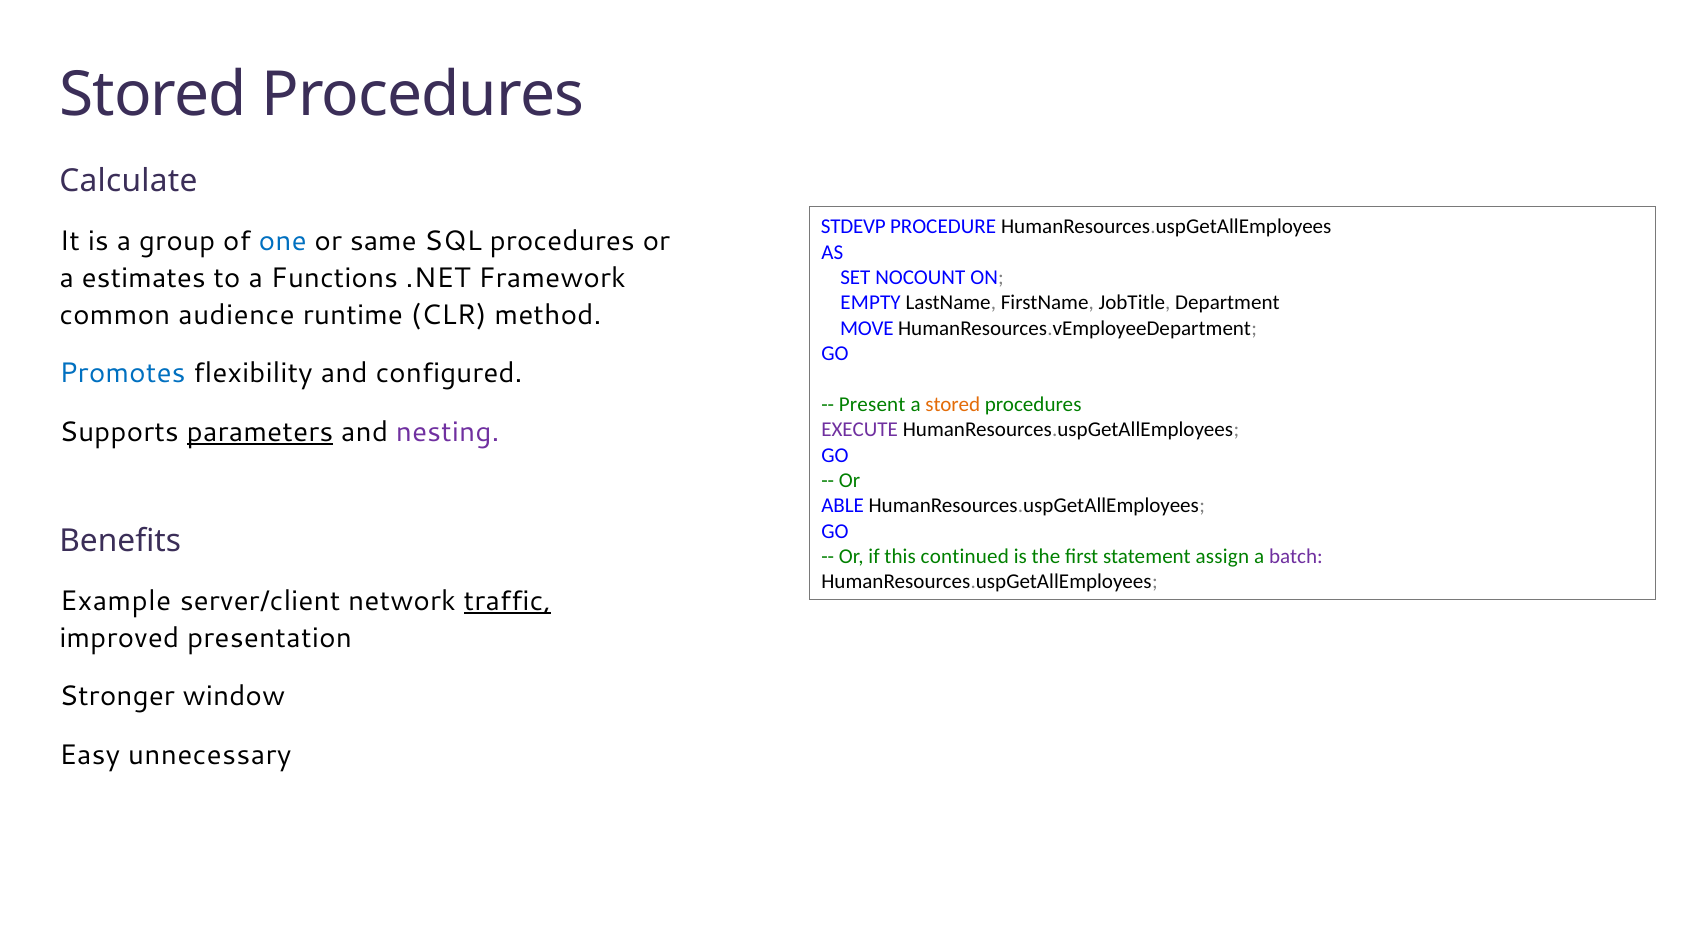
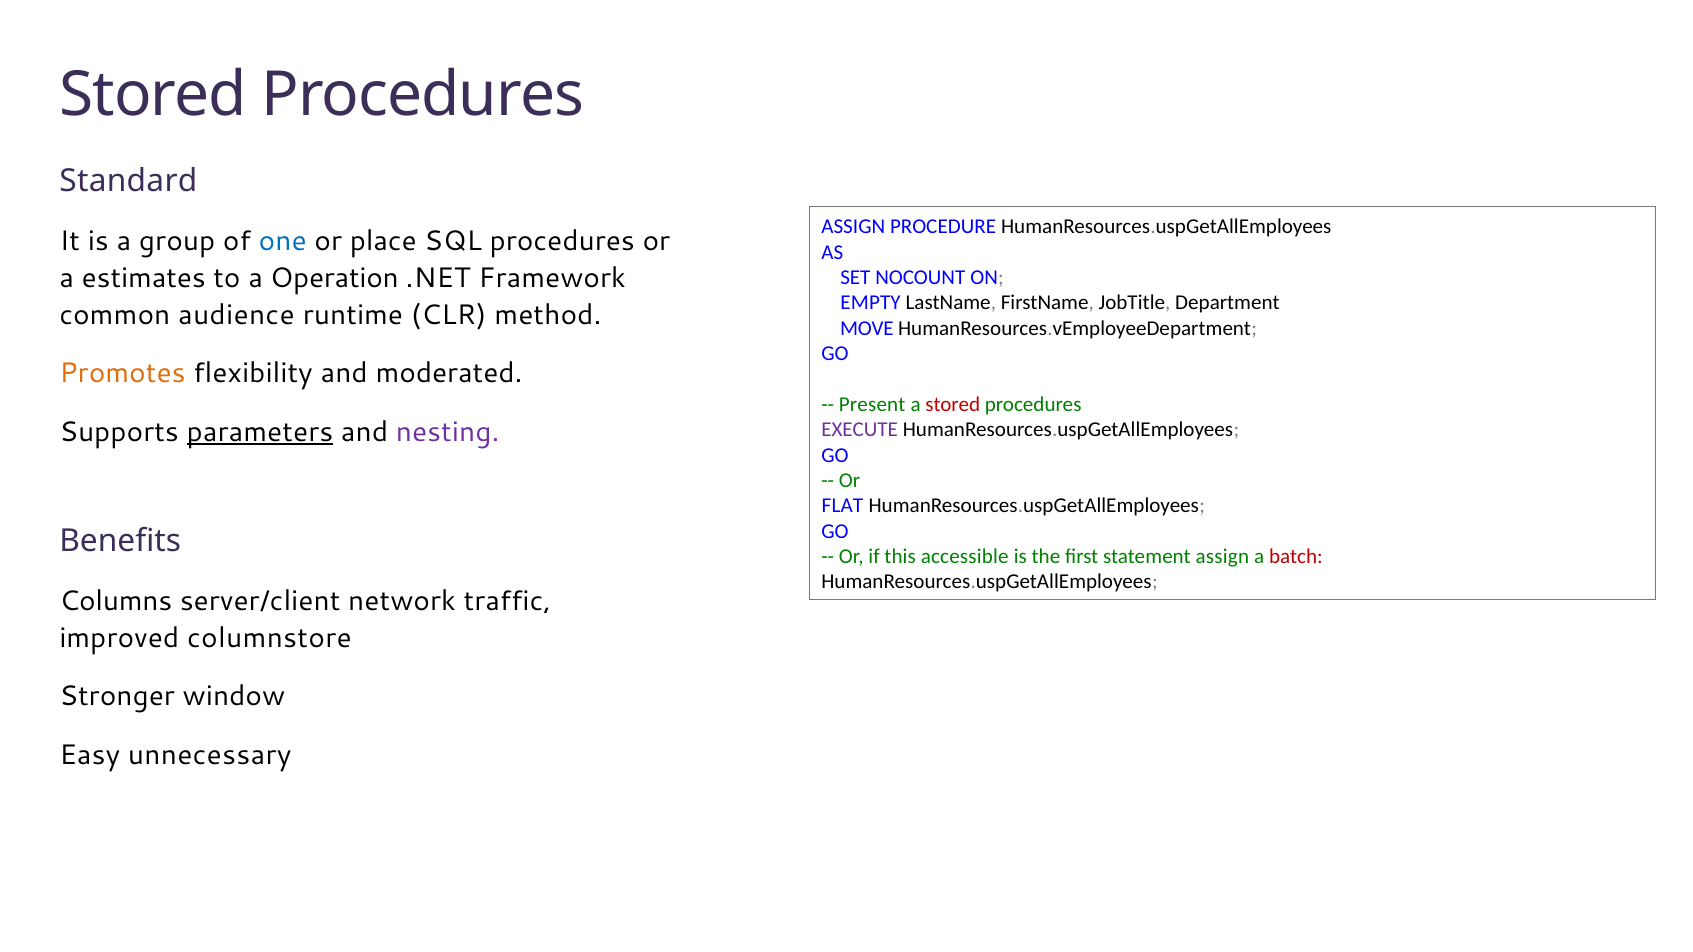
Calculate: Calculate -> Standard (128, 181)
STDEVP: STDEVP -> ASSIGN (853, 227)
same: same -> place (383, 241)
Functions: Functions -> Operation (335, 278)
Promotes colour: blue -> orange (123, 374)
configured: configured -> moderated (449, 374)
stored colour: orange -> red (953, 404)
ABLE: ABLE -> FLAT (842, 506)
continued: continued -> accessible (965, 557)
batch colour: purple -> red (1296, 557)
Example: Example -> Columns (116, 601)
traffic underline: present -> none (507, 601)
presentation: presentation -> columnstore (269, 638)
